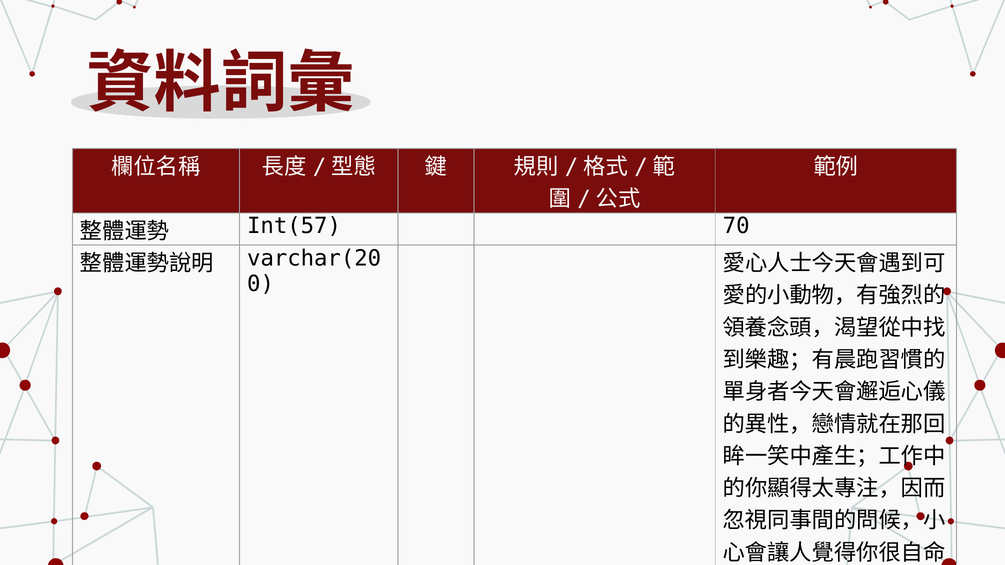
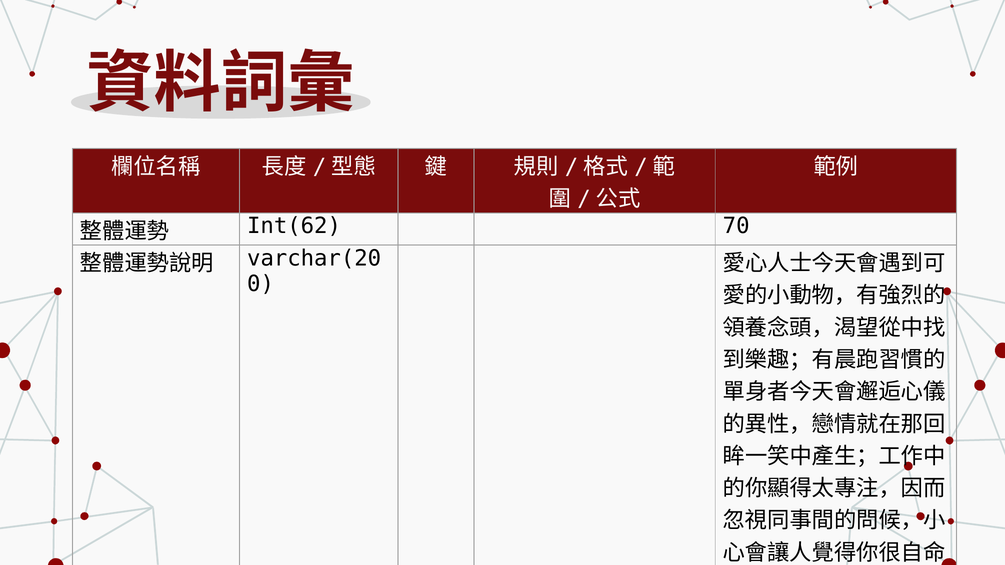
Int(57: Int(57 -> Int(62 (294, 226)
